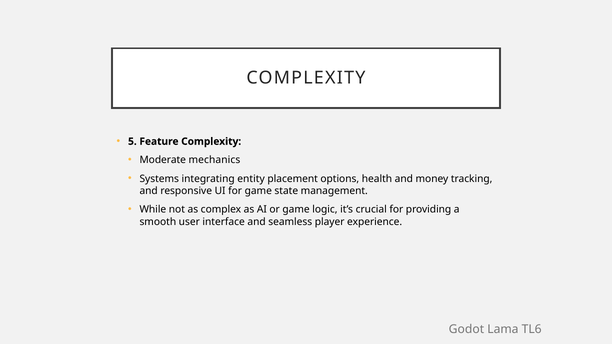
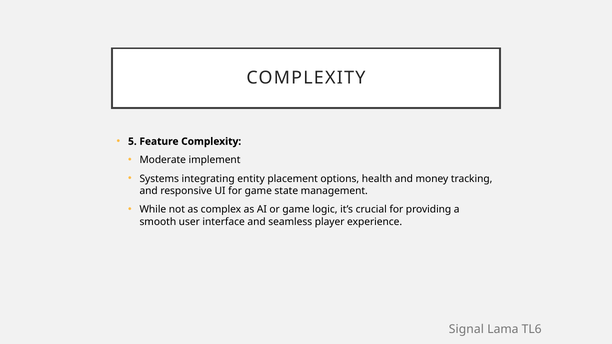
mechanics: mechanics -> implement (215, 160)
Godot: Godot -> Signal (466, 329)
